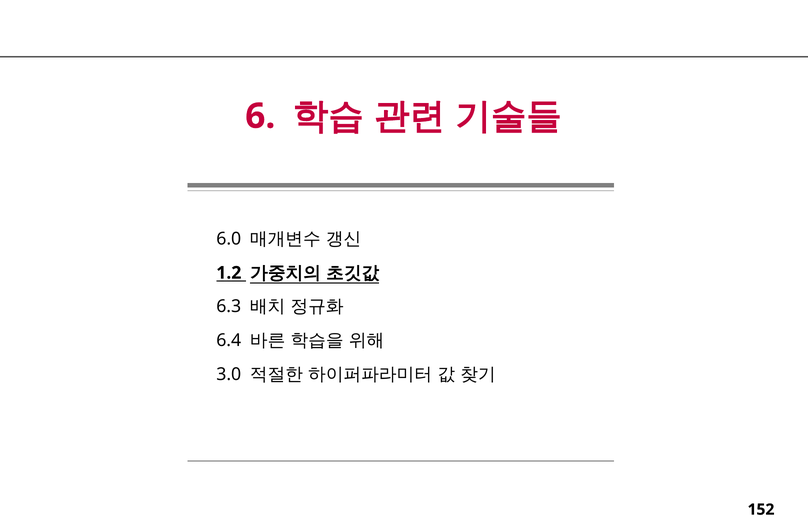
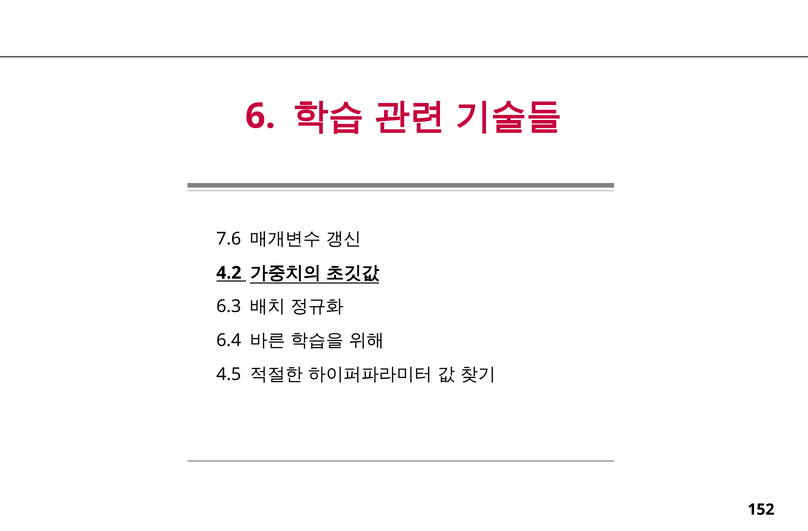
6.0: 6.0 -> 7.6 (229, 239)
1.2: 1.2 -> 4.2 (229, 273)
3.0: 3.0 -> 4.5 (229, 374)
